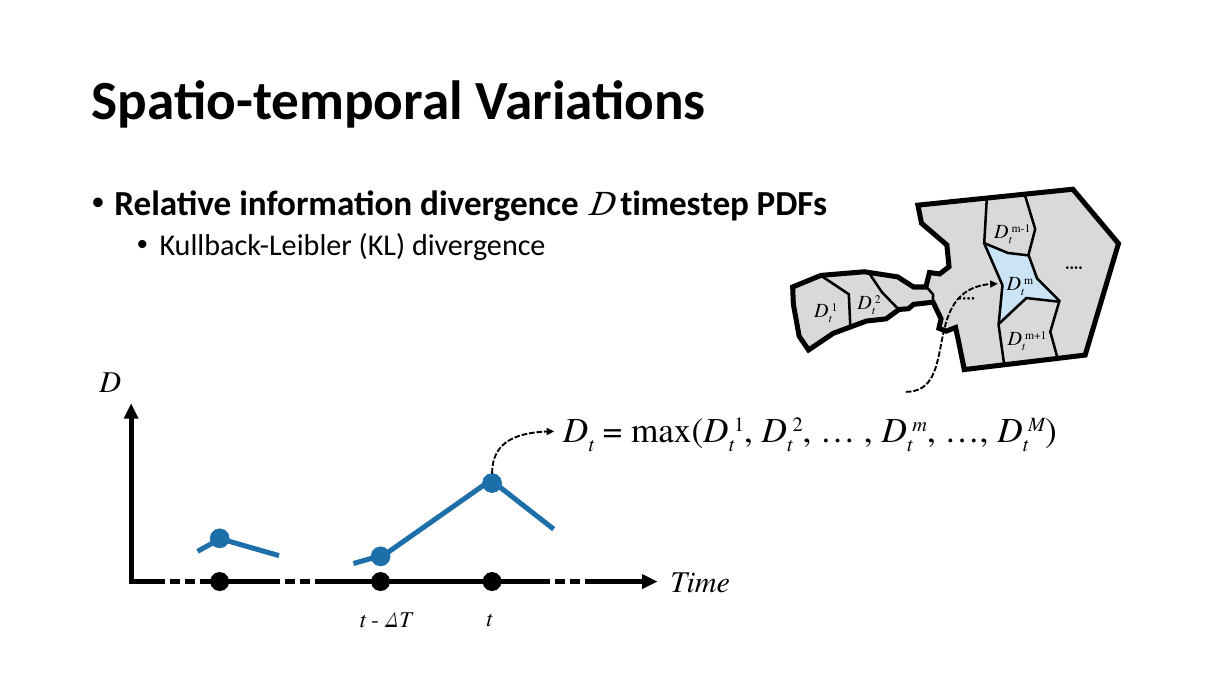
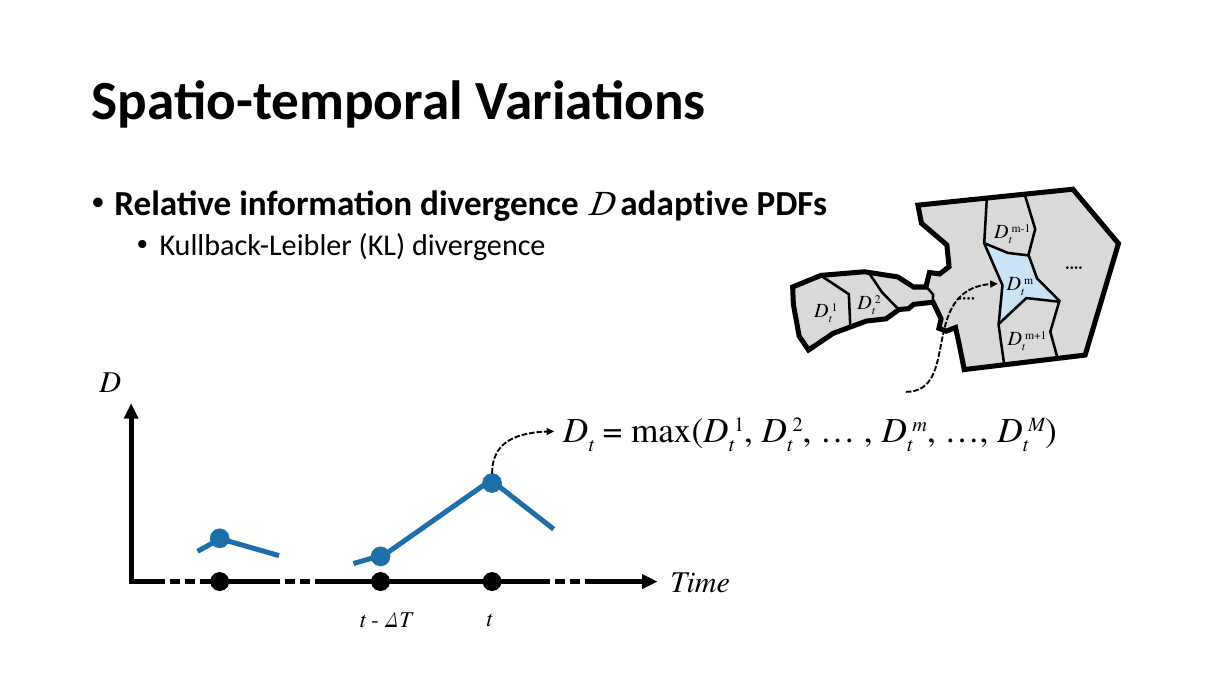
timestep: timestep -> adaptive (684, 204)
